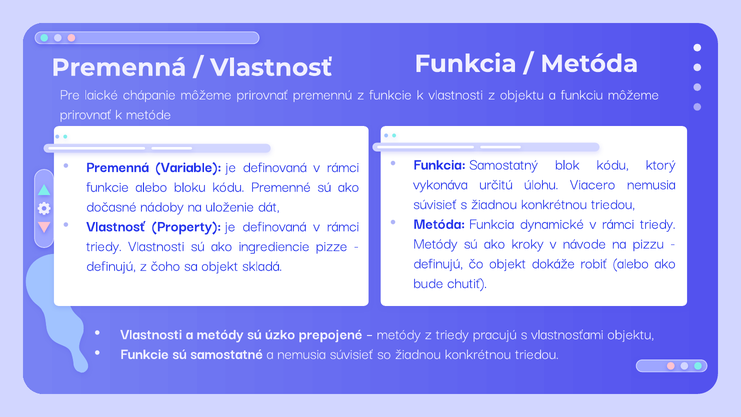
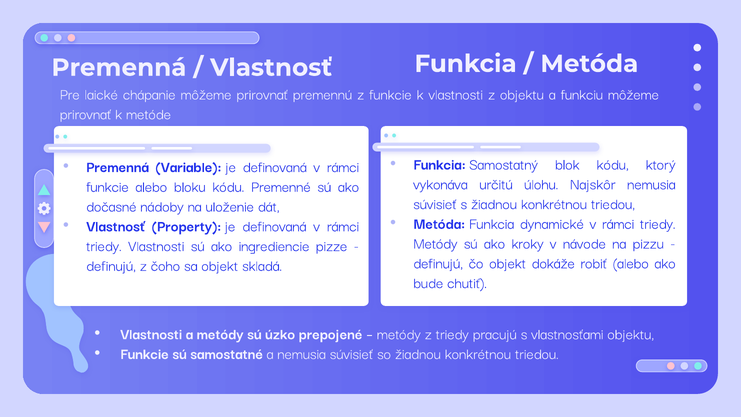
Viacero: Viacero -> Najskôr (593, 184)
